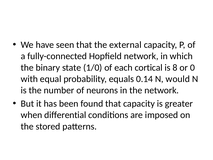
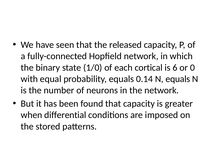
external: external -> released (125, 45)
8: 8 -> 6 (175, 67)
N would: would -> equals (178, 79)
